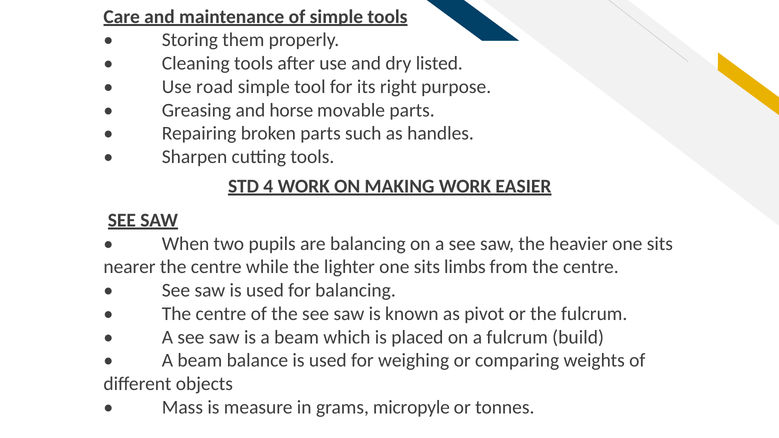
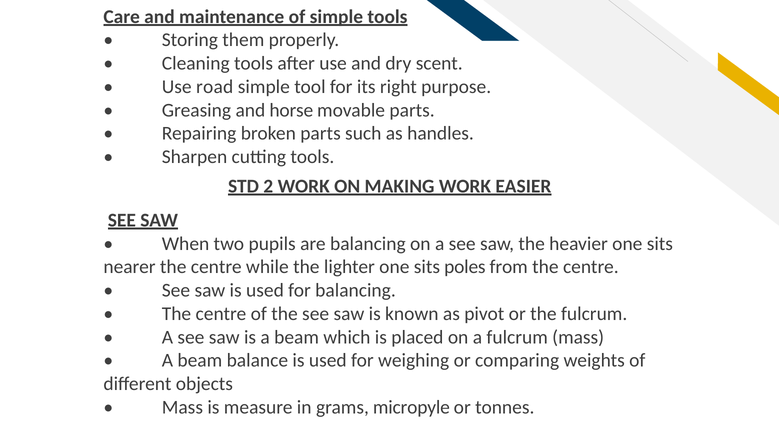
listed: listed -> scent (439, 63)
4: 4 -> 2 (268, 186)
limbs: limbs -> poles (465, 267)
fulcrum build: build -> mass (578, 337)
